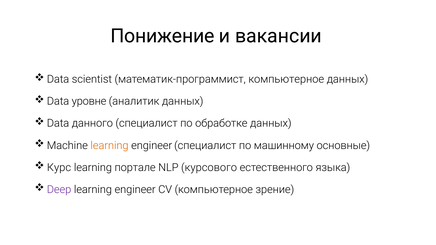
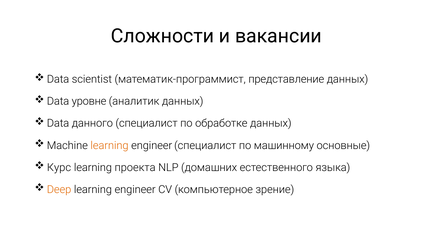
Понижение: Понижение -> Сложности (162, 36)
математик-программист компьютерное: компьютерное -> представление (286, 79)
портале: портале -> проекта (135, 168)
курсового: курсового -> домашних (209, 168)
Deep colour: purple -> orange (59, 190)
